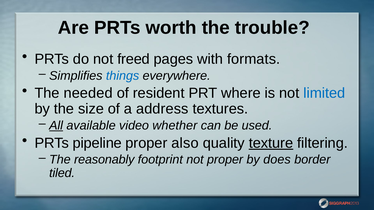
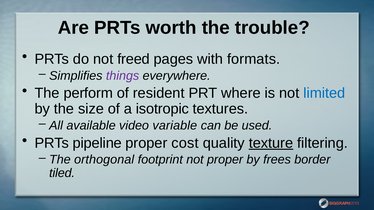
things colour: blue -> purple (123, 76)
needed: needed -> perform (88, 93)
address: address -> isotropic (162, 109)
All underline: present -> none (56, 126)
whether: whether -> variable (175, 126)
also: also -> cost (185, 143)
reasonably: reasonably -> orthogonal (104, 160)
does: does -> frees (277, 160)
